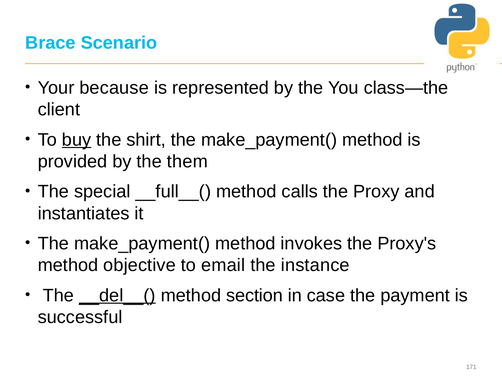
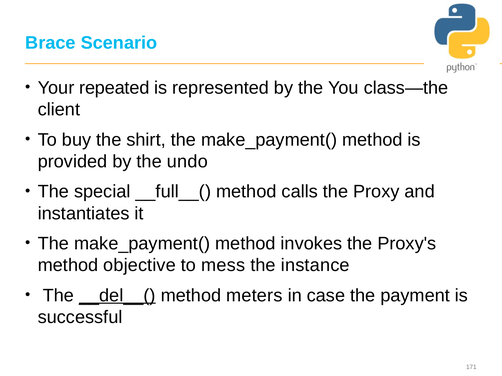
because: because -> repeated (114, 88)
buy underline: present -> none (77, 140)
them: them -> undo (187, 162)
email: email -> mess (223, 266)
section: section -> meters (254, 296)
